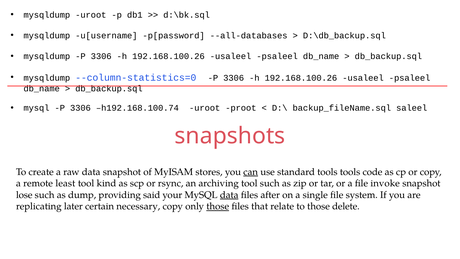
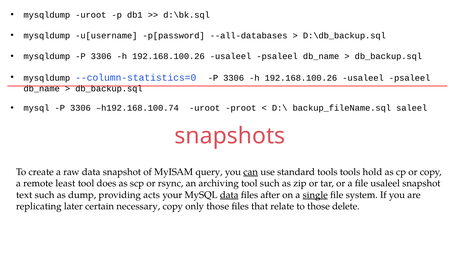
stores: stores -> query (209, 172)
code: code -> hold (372, 172)
kind: kind -> does (106, 183)
file invoke: invoke -> usaleel (385, 183)
lose: lose -> text (24, 195)
said: said -> acts (152, 195)
single underline: none -> present (315, 195)
those underline: present -> none (218, 206)
